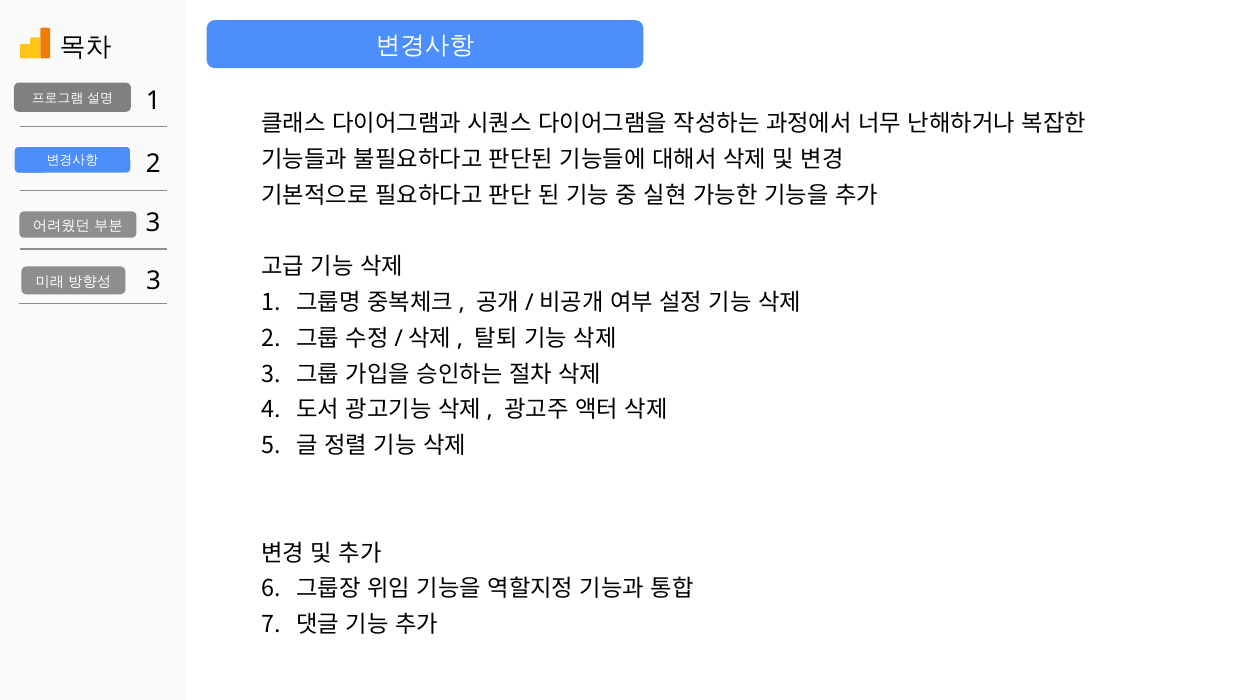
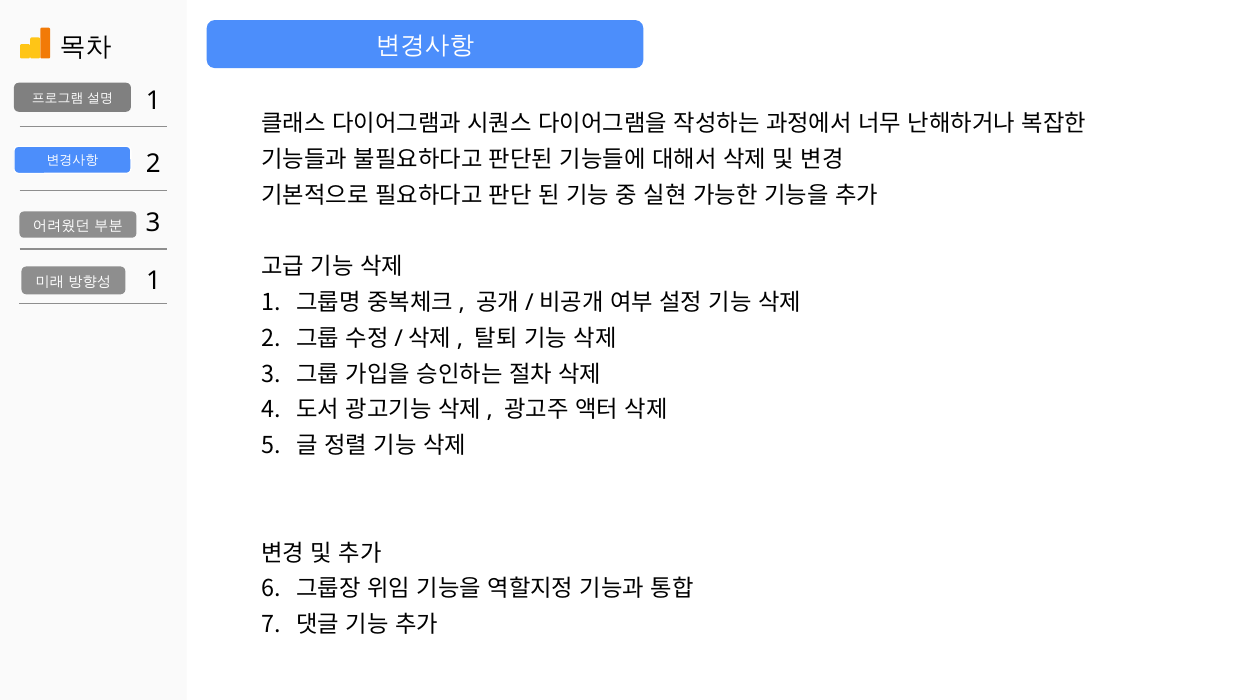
3: 3 -> 1 (154, 281)
